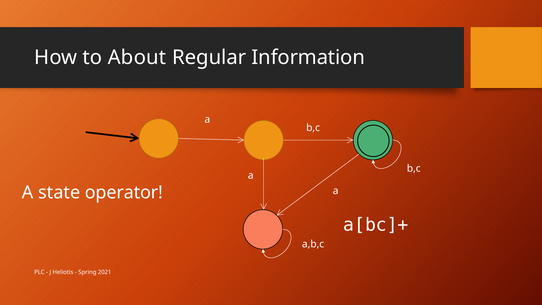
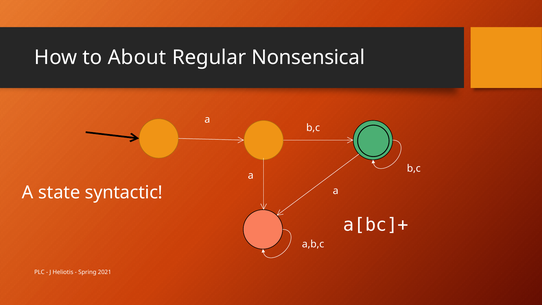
Information: Information -> Nonsensical (308, 57)
operator: operator -> syntactic (124, 192)
